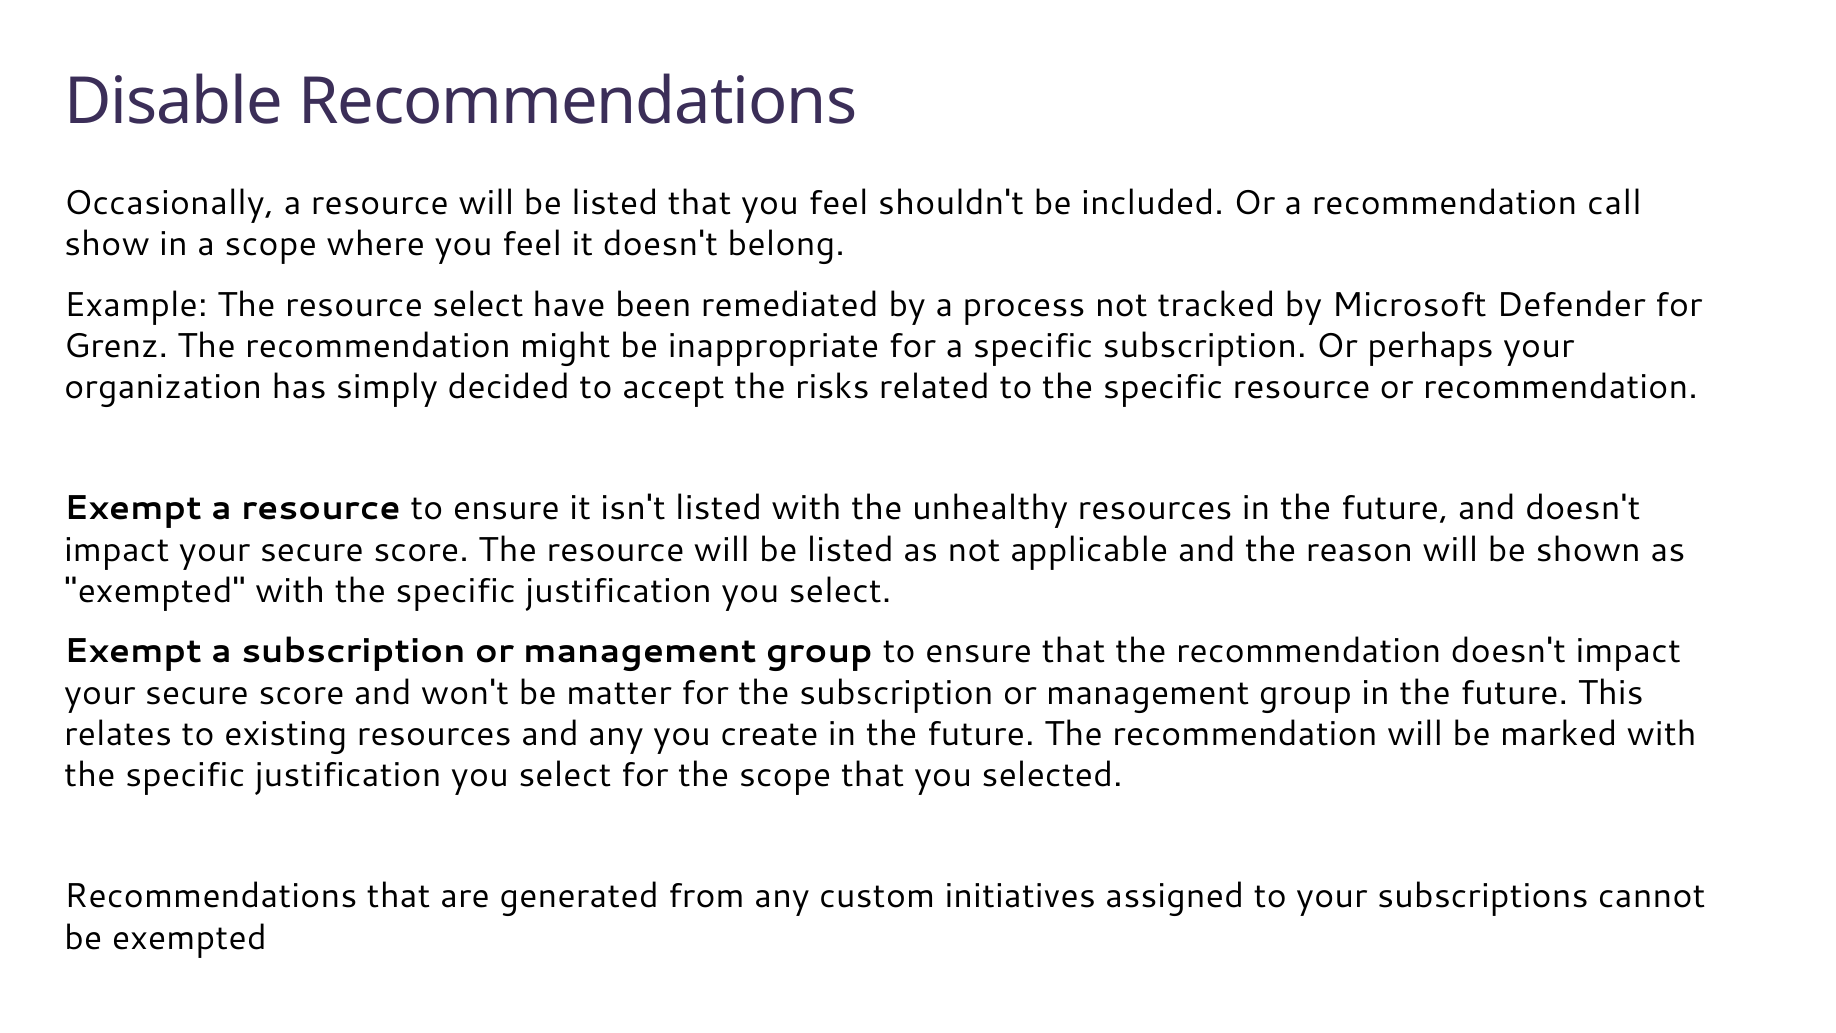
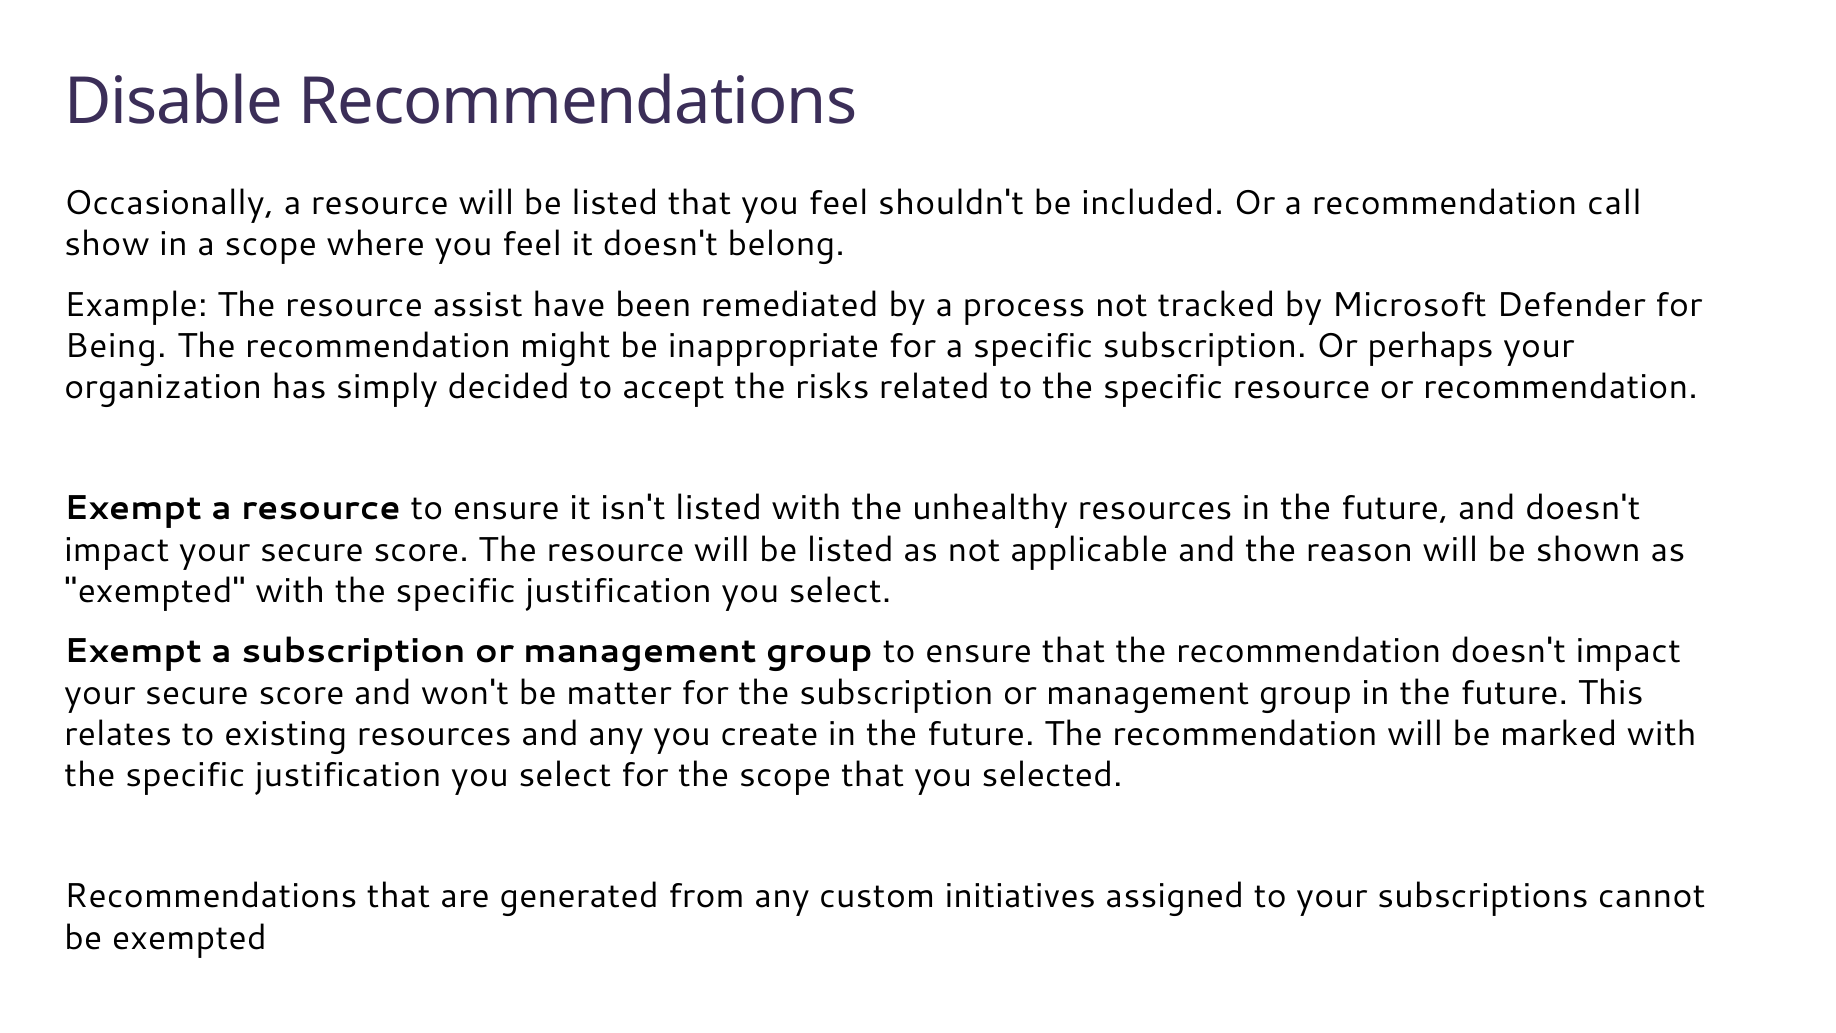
resource select: select -> assist (478, 305)
Grenz: Grenz -> Being (116, 346)
